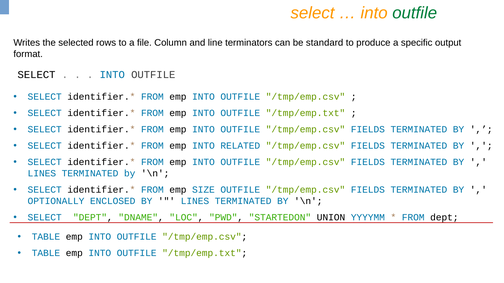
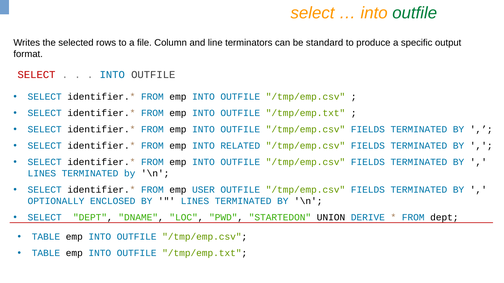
SELECT colour: black -> red (37, 75)
SIZE: SIZE -> USER (203, 190)
YYYYMM: YYYYMM -> DERIVE (368, 218)
